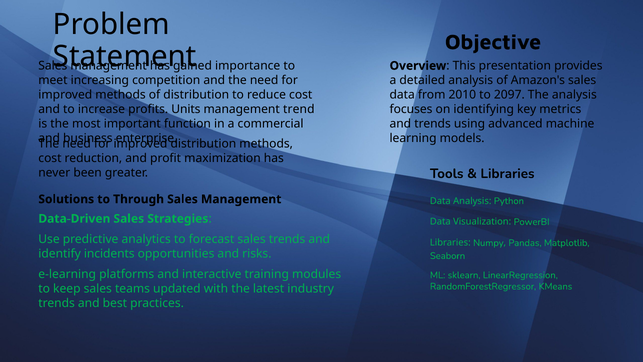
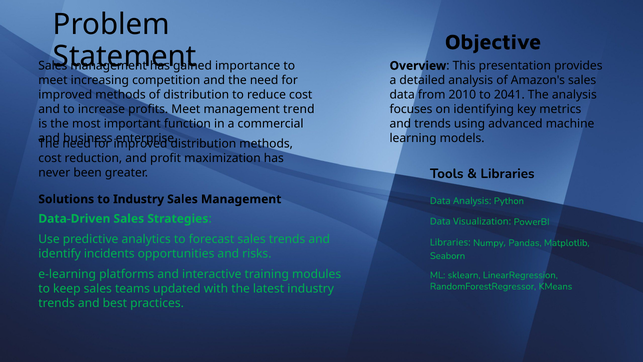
2097: 2097 -> 2041 (509, 95)
profits Units: Units -> Meet (186, 109)
to Through: Through -> Industry (139, 199)
